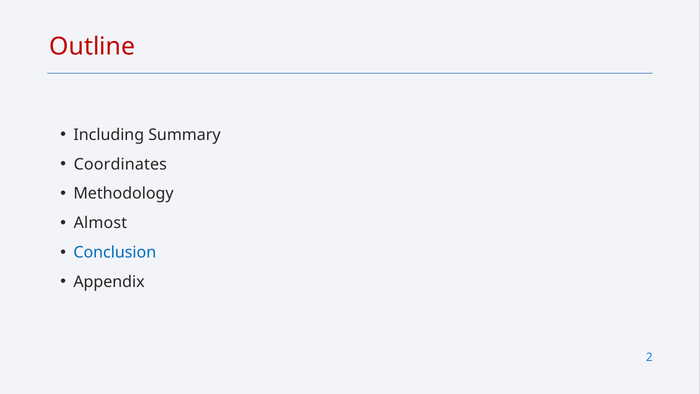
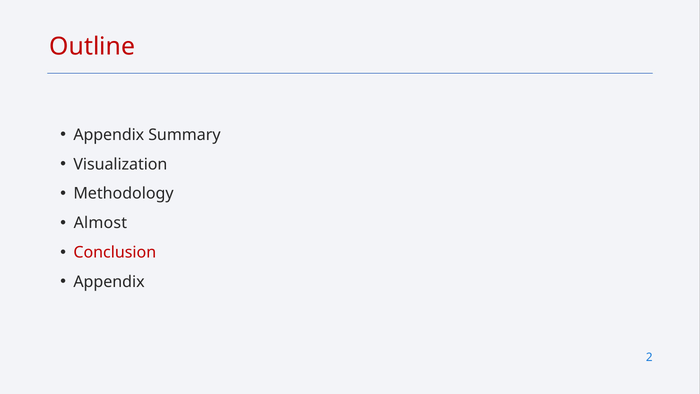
Including: Including -> Appendix (109, 135)
Coordinates: Coordinates -> Visualization (120, 164)
Conclusion colour: blue -> red (115, 252)
